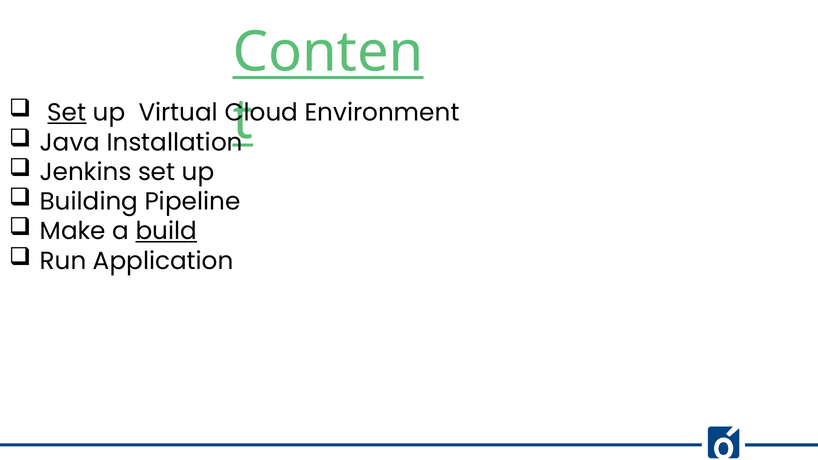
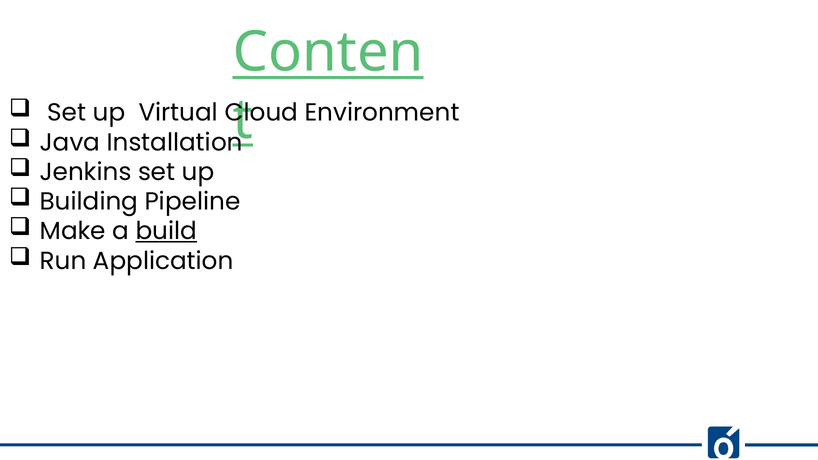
Set underline: present -> none (67, 113)
